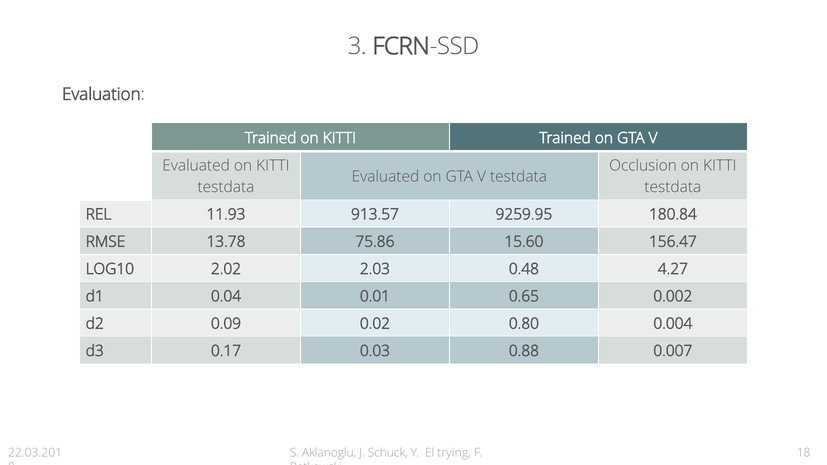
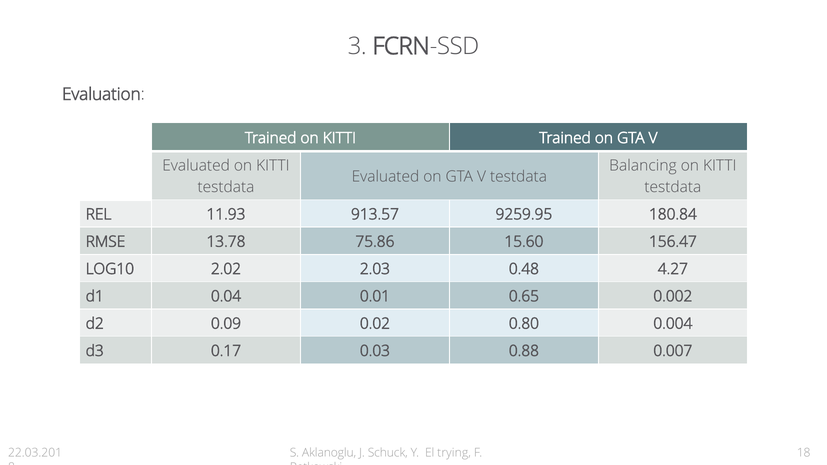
Occlusion: Occlusion -> Balancing (643, 166)
